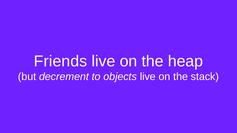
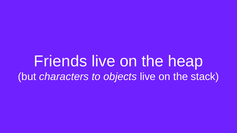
decrement: decrement -> characters (64, 77)
